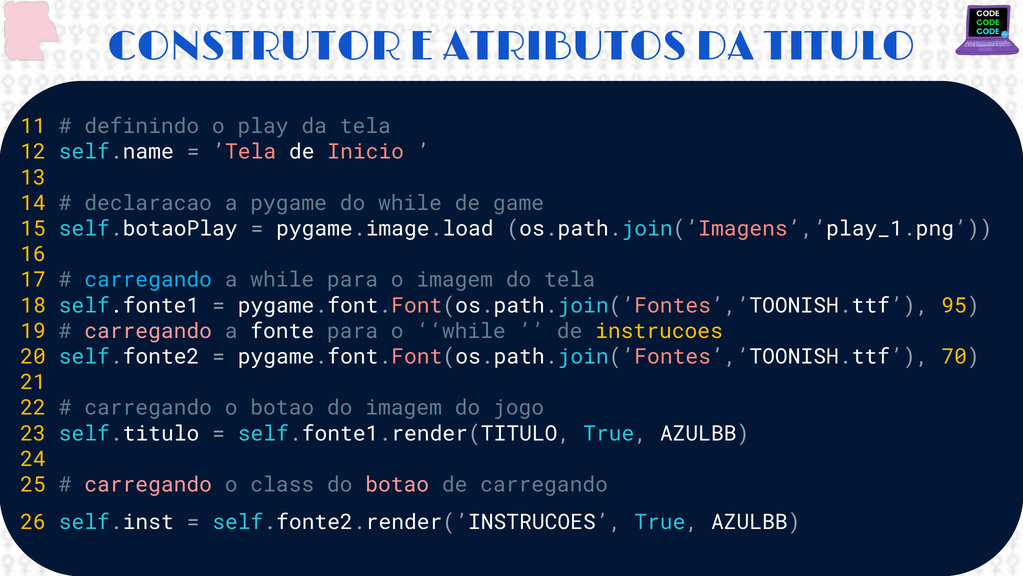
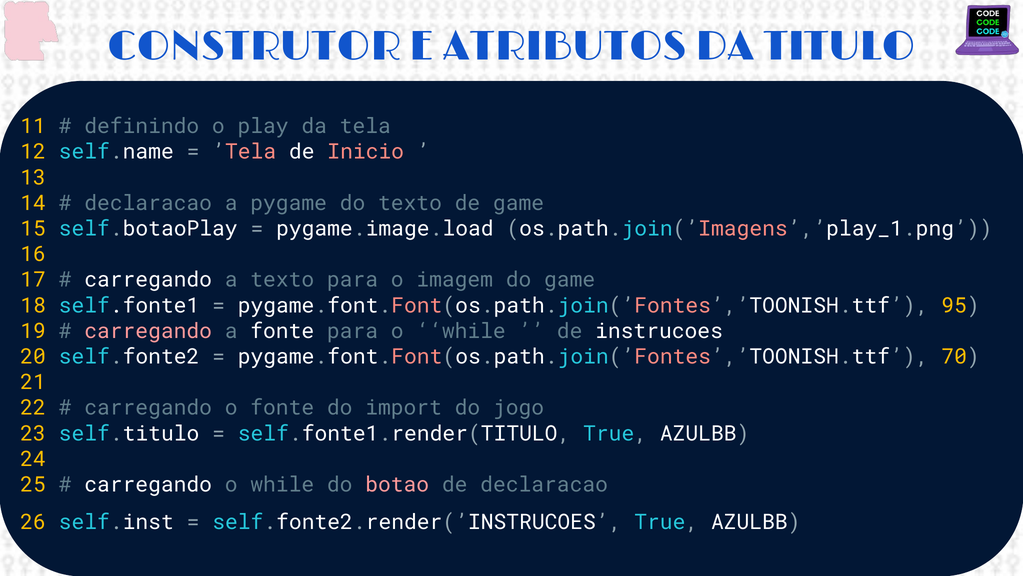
do while: while -> texto (410, 203)
carregando colour: light blue -> white (148, 280)
a while: while -> texto (282, 280)
do tela: tela -> game (570, 280)
instrucoes colour: yellow -> white (659, 331)
o botao: botao -> fonte (282, 407)
do imagem: imagem -> import (404, 407)
carregando colour: pink -> white (148, 484)
class: class -> while (282, 484)
de carregando: carregando -> declaracao (544, 484)
